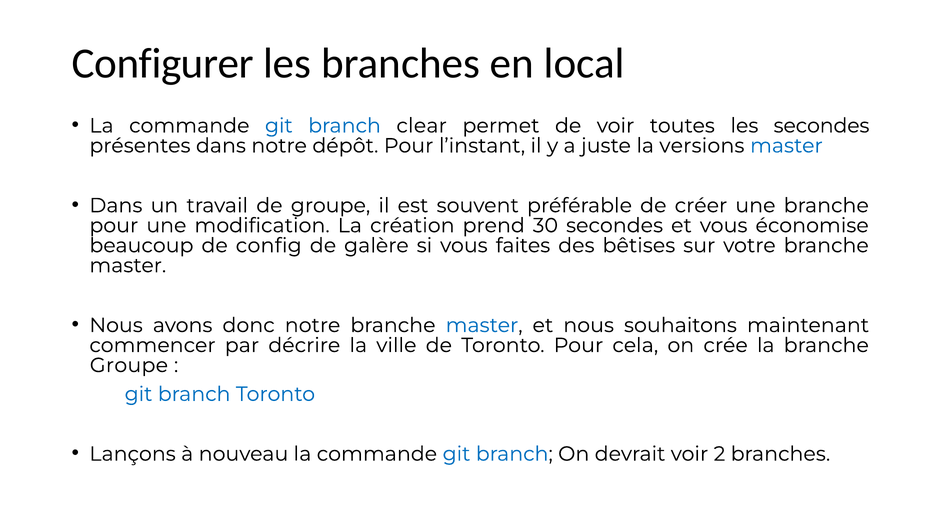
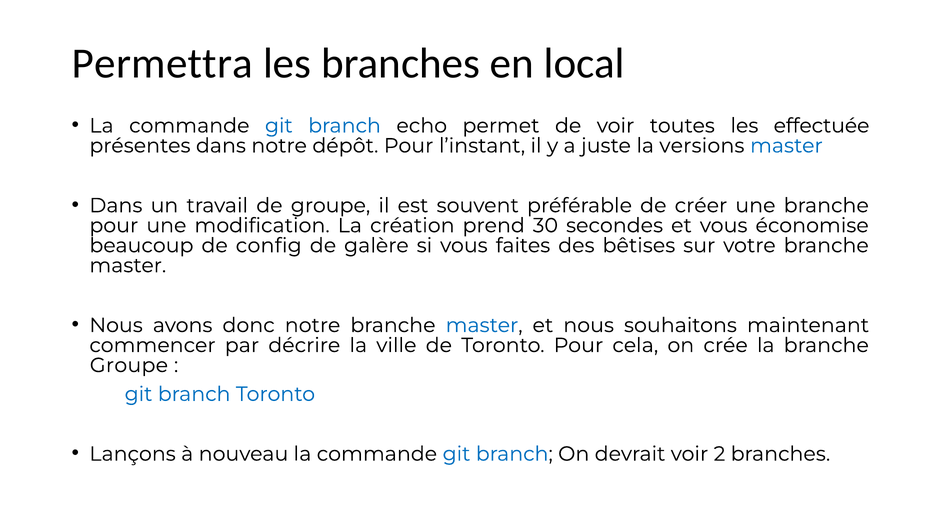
Configurer: Configurer -> Permettra (162, 63)
clear: clear -> echo (422, 126)
les secondes: secondes -> effectuée (822, 126)
